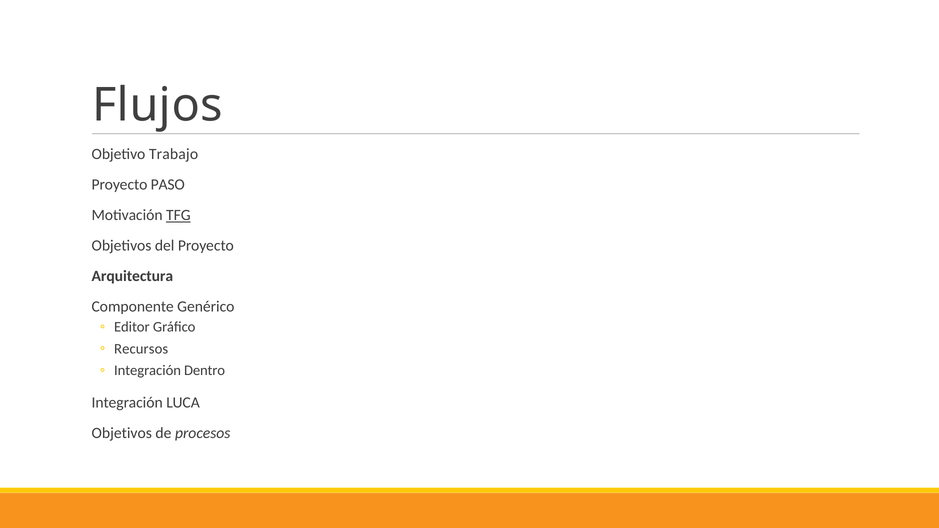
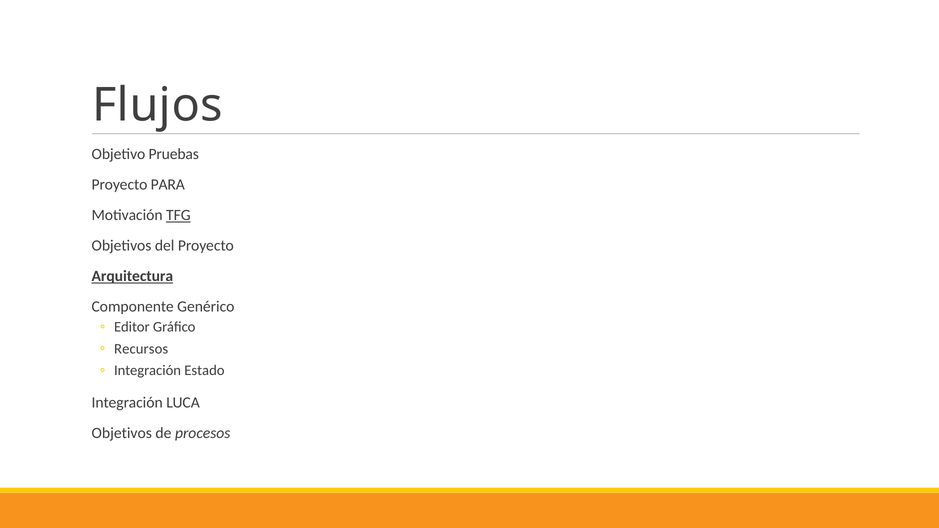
Trabajo: Trabajo -> Pruebas (174, 154)
PASO: PASO -> PARA (168, 185)
Arquitectura underline: none -> present (132, 276)
Dentro: Dentro -> Estado (204, 371)
